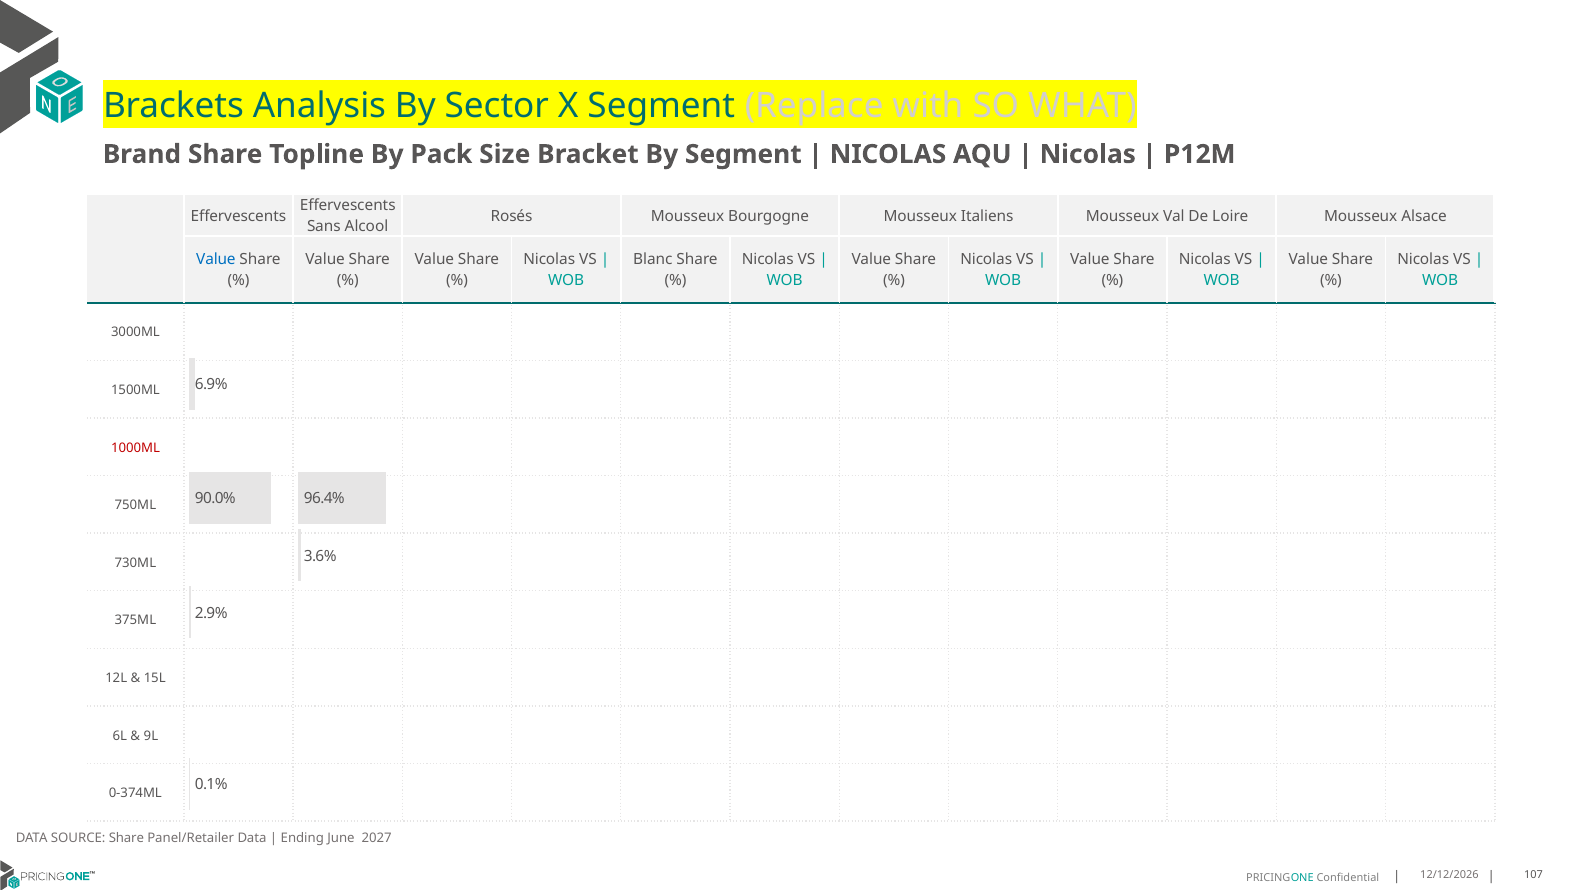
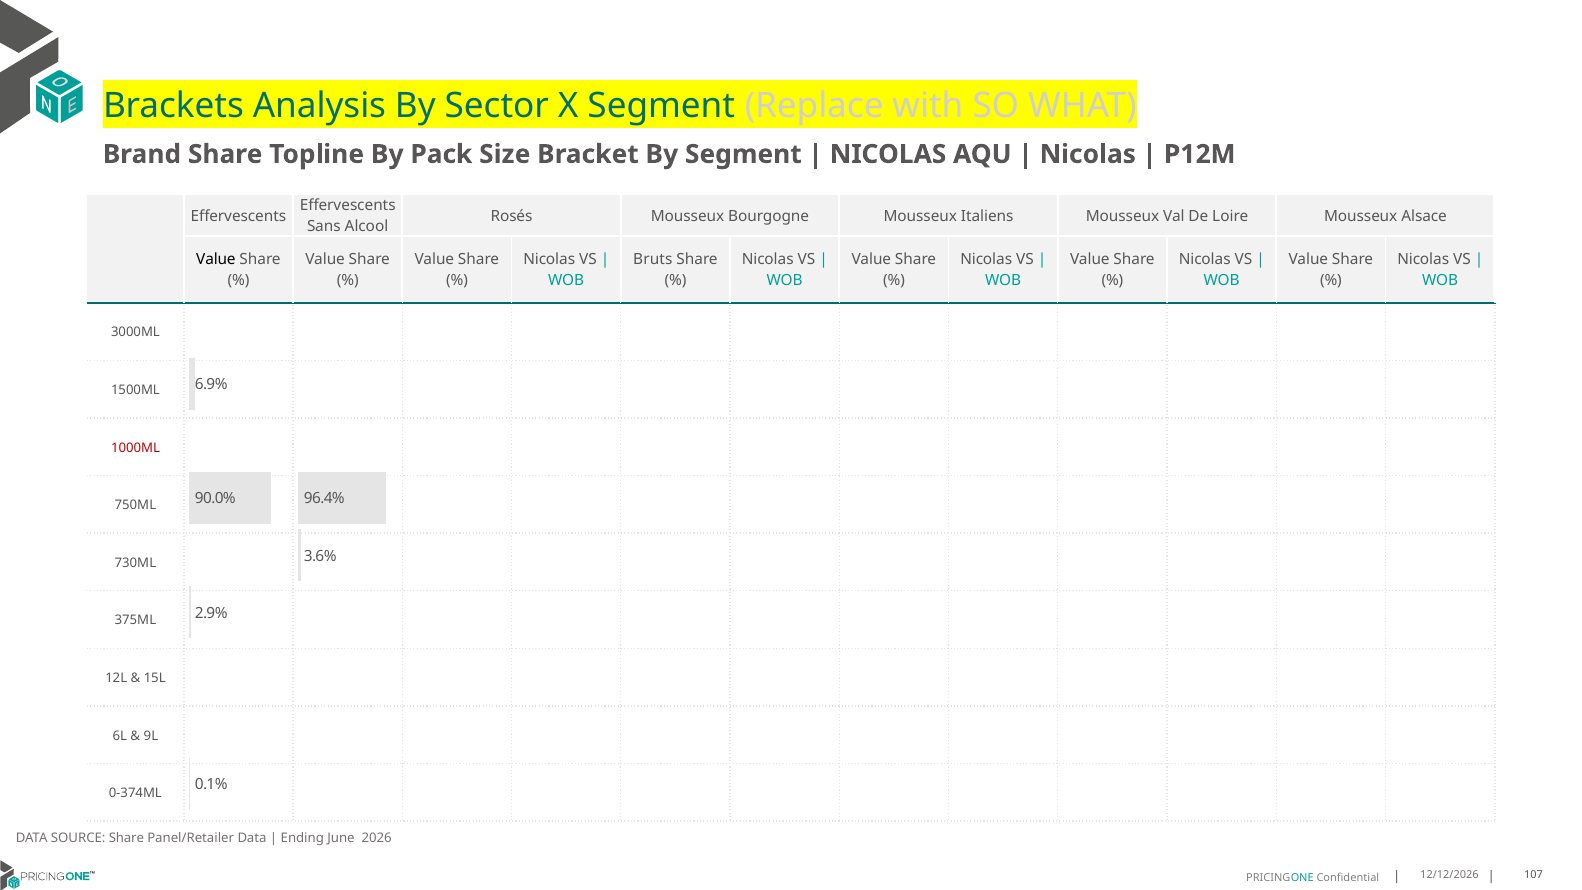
Value colour: blue -> black (216, 260)
Blanc: Blanc -> Bruts (653, 260)
2027: 2027 -> 2026 (377, 838)
